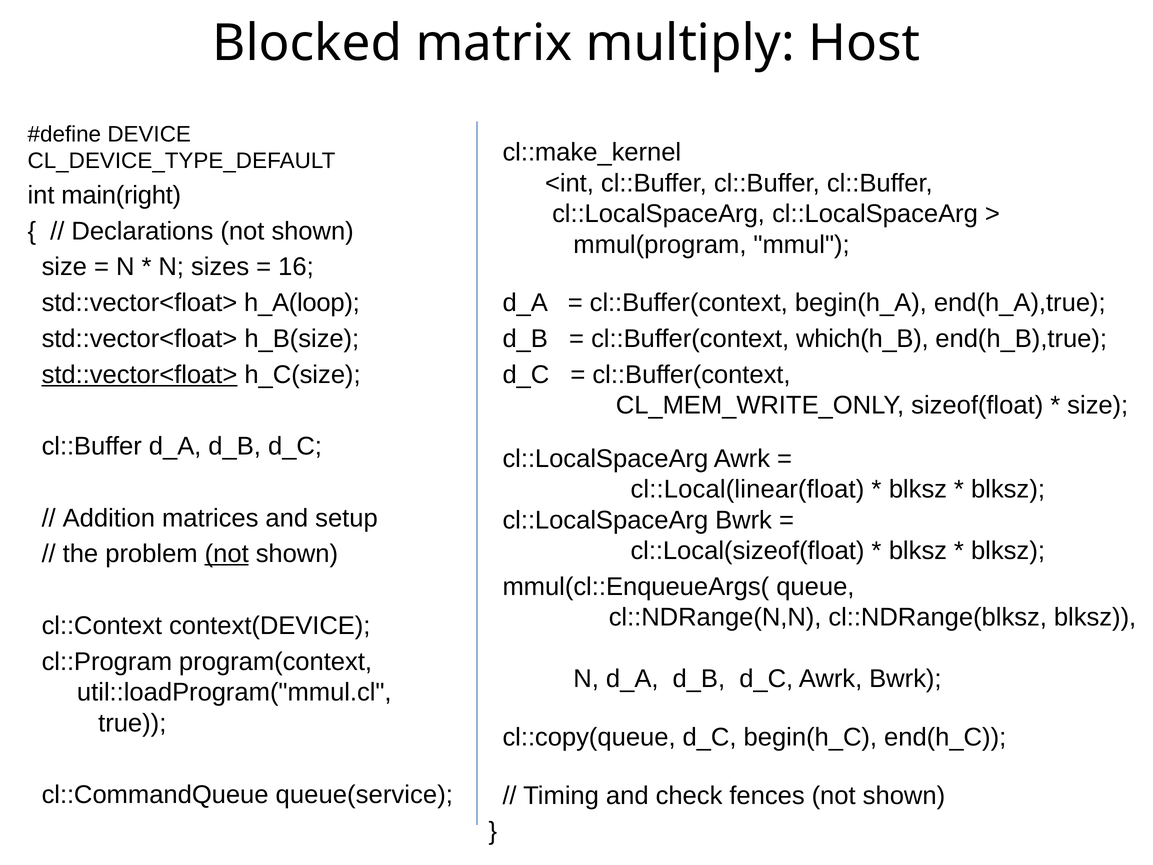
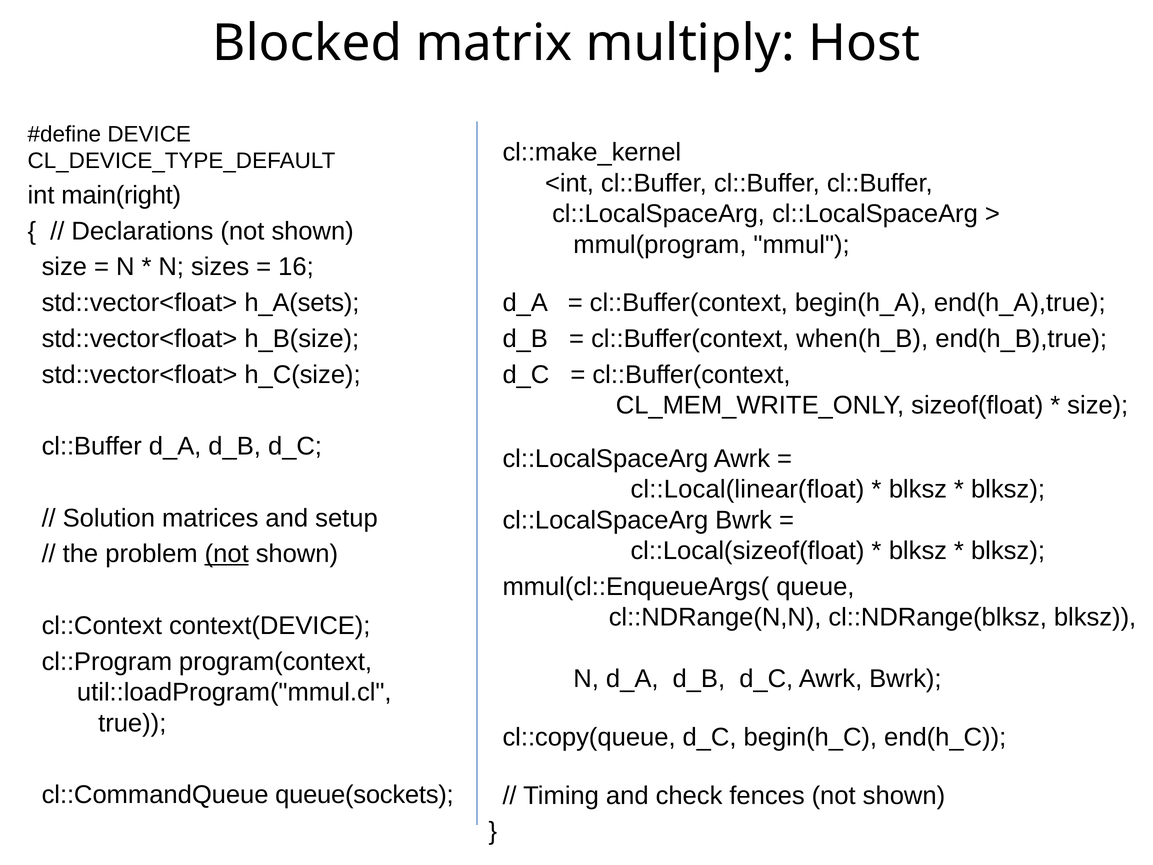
h_A(loop: h_A(loop -> h_A(sets (302, 303)
which(h_B: which(h_B -> when(h_B (862, 339)
std::vector<float> underline: present -> none (139, 374)
Addition: Addition -> Solution (109, 518)
queue(service: queue(service -> queue(sockets (364, 795)
